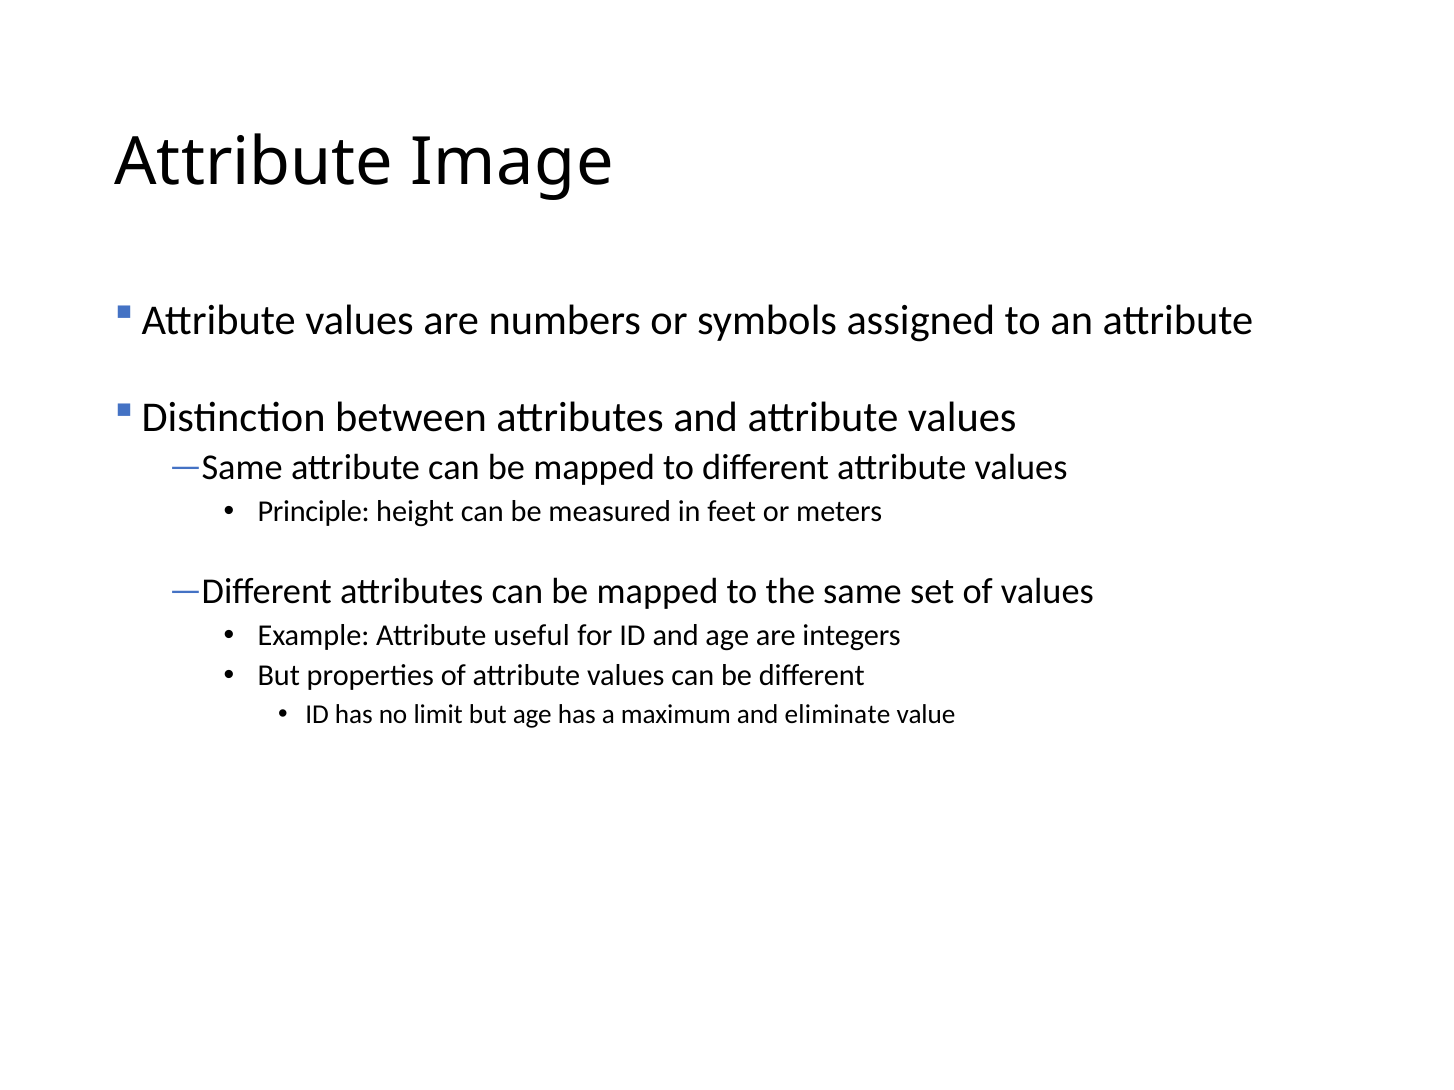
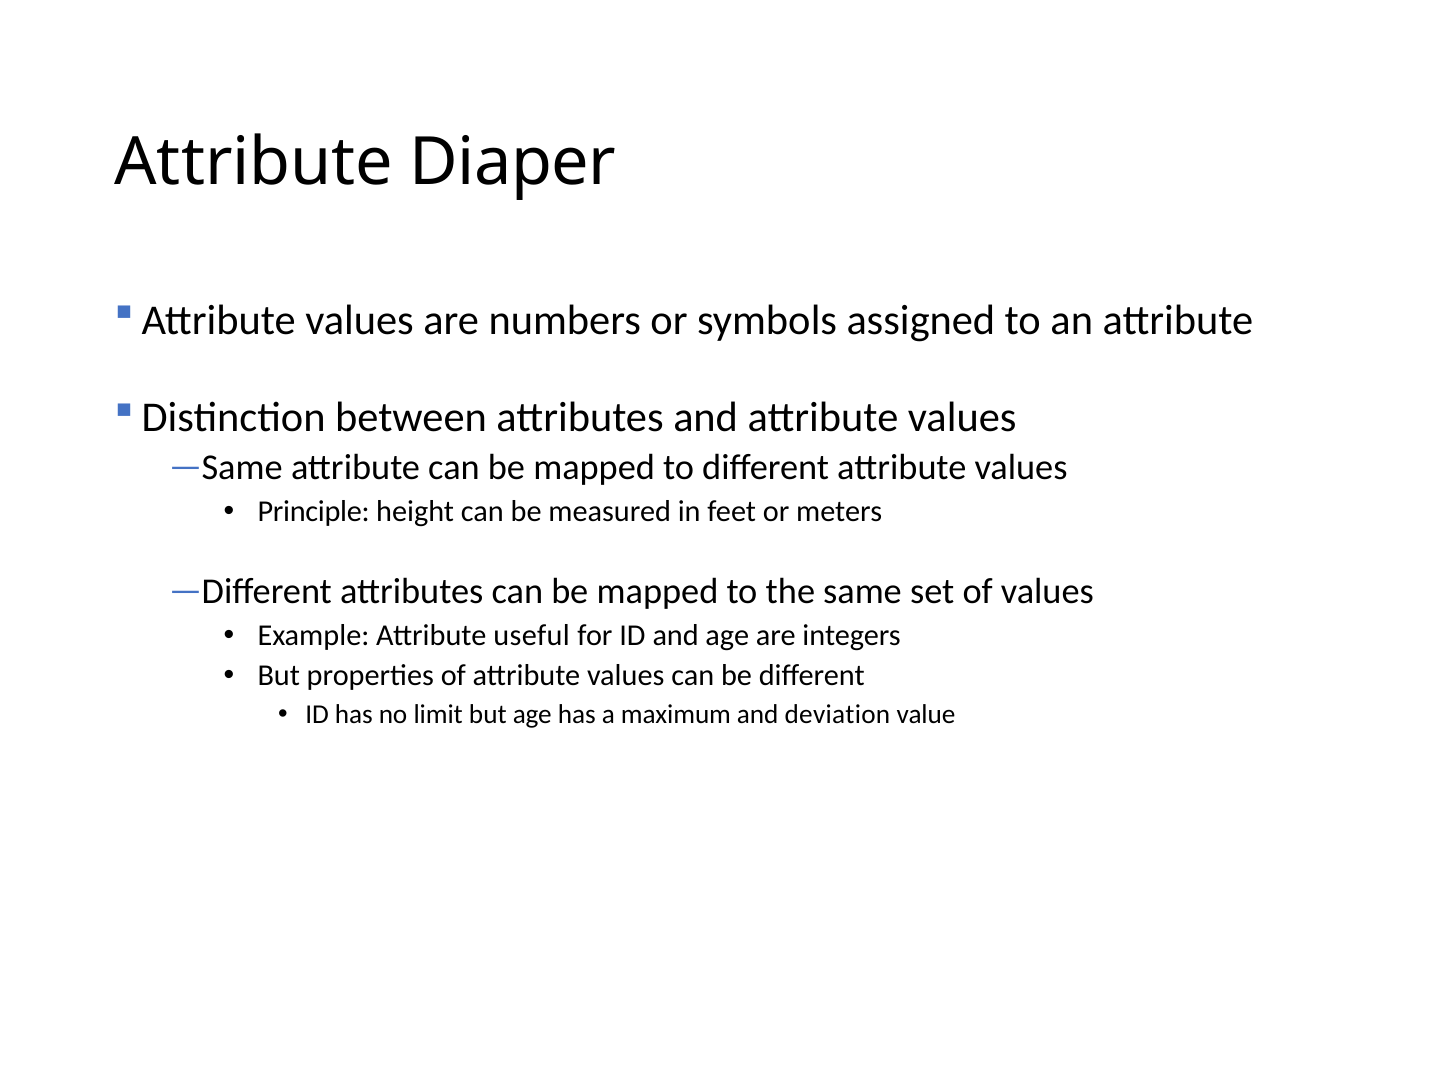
Image: Image -> Diaper (513, 163)
eliminate: eliminate -> deviation (837, 715)
